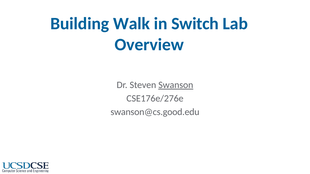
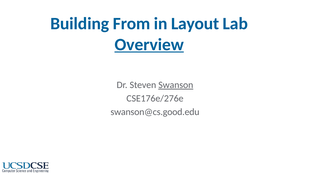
Walk: Walk -> From (132, 24)
Switch: Switch -> Layout (195, 24)
Overview underline: none -> present (149, 45)
